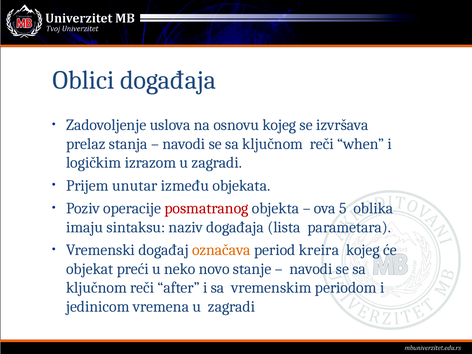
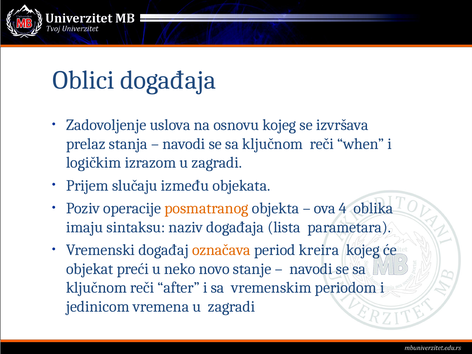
unutar: unutar -> slučaju (135, 186)
posmatranog colour: red -> orange (206, 208)
5: 5 -> 4 (343, 208)
